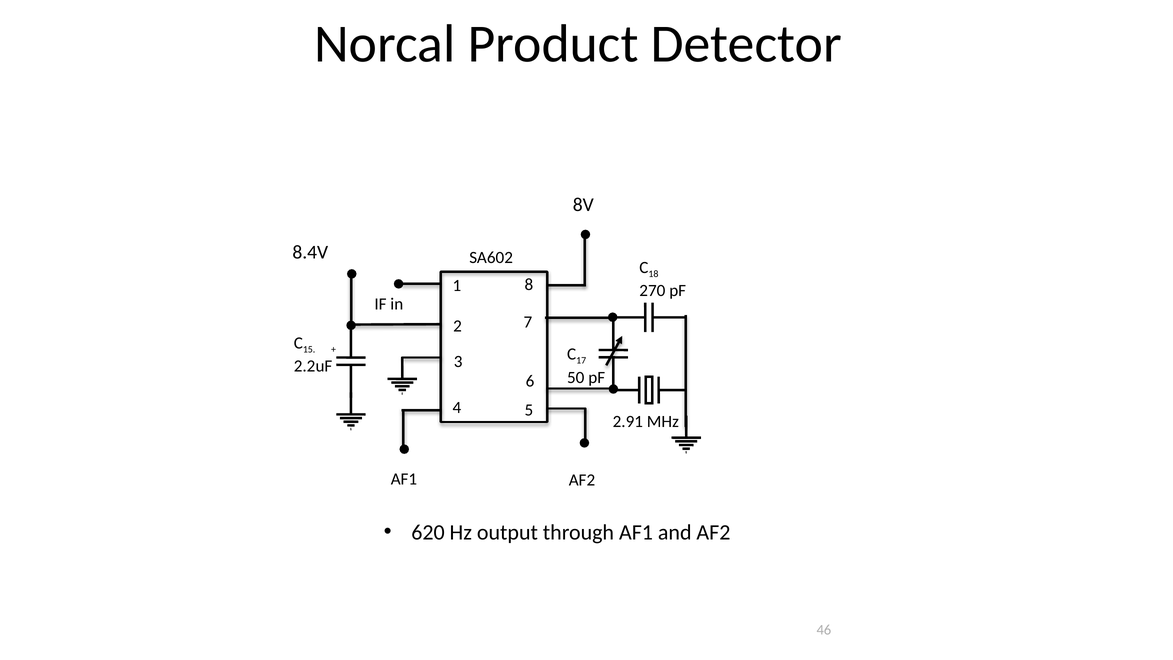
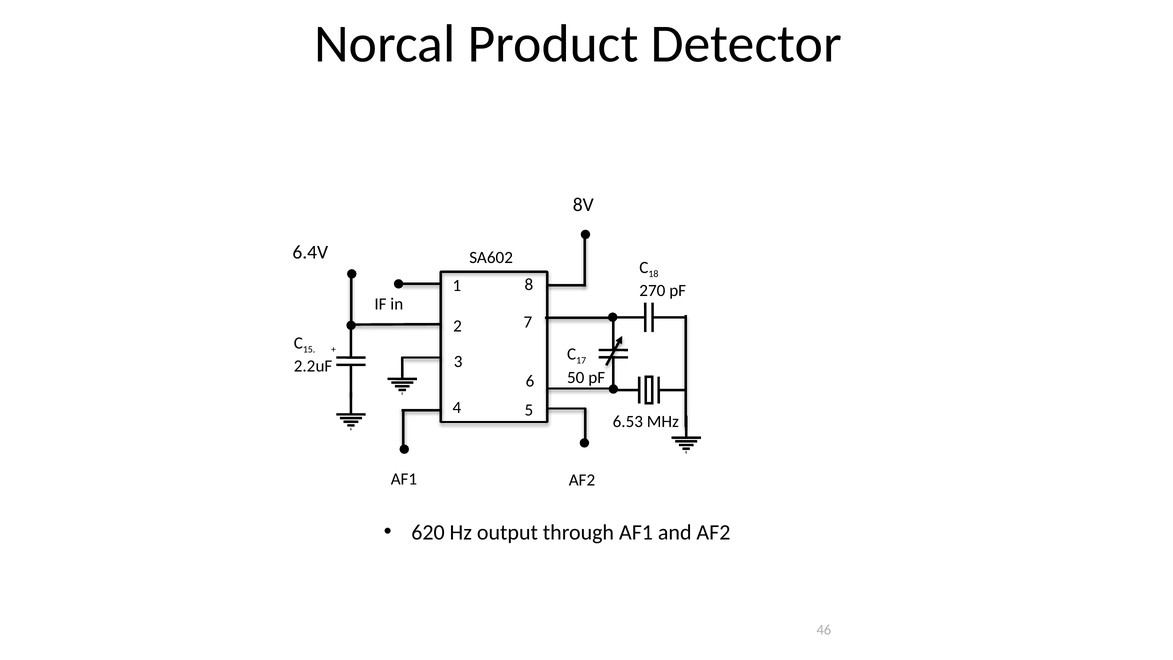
8.4V: 8.4V -> 6.4V (310, 252)
2.91: 2.91 -> 6.53 (628, 421)
